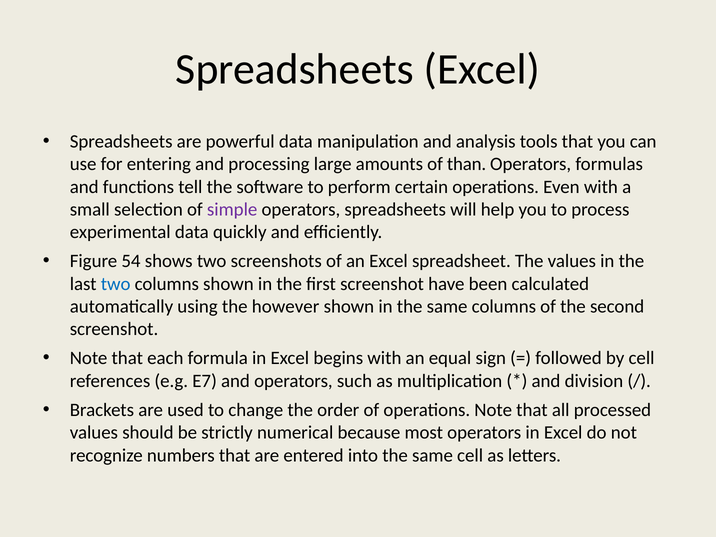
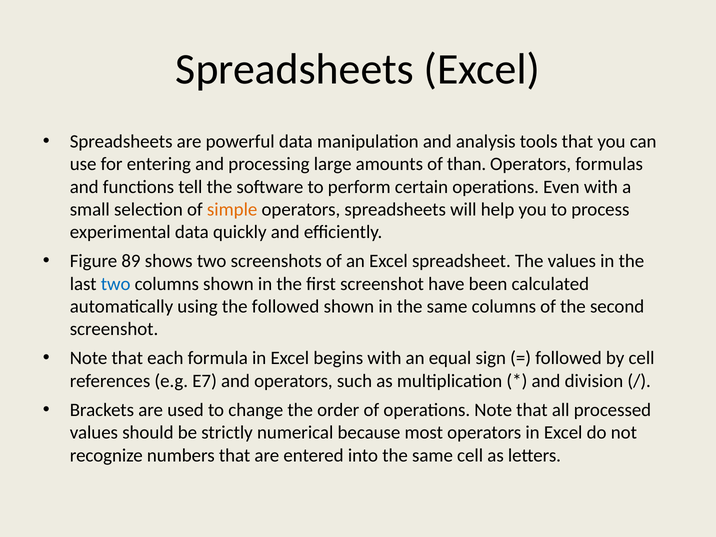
simple colour: purple -> orange (232, 210)
54: 54 -> 89 (131, 261)
the however: however -> followed (286, 307)
